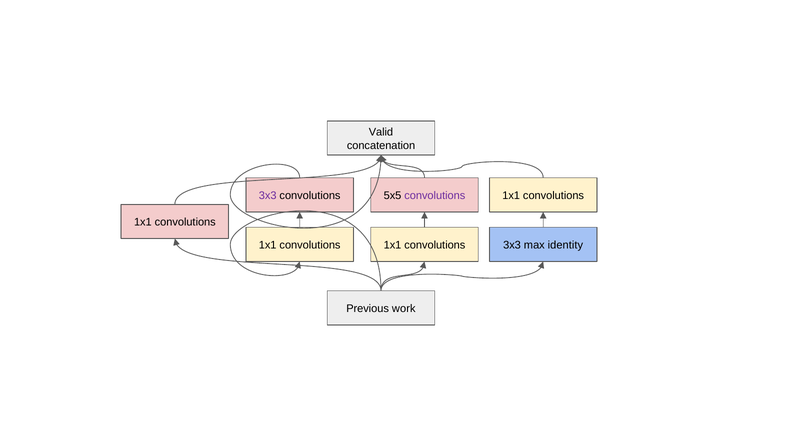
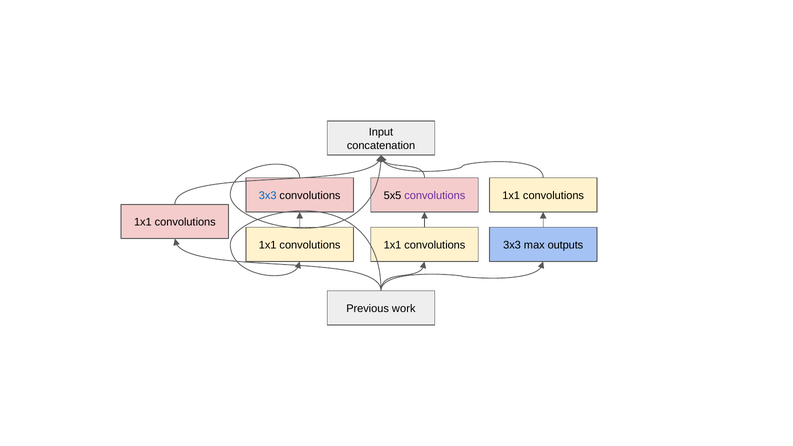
Valid: Valid -> Input (381, 132)
3x3 colour: purple -> blue (268, 196)
identity: identity -> outputs (565, 245)
